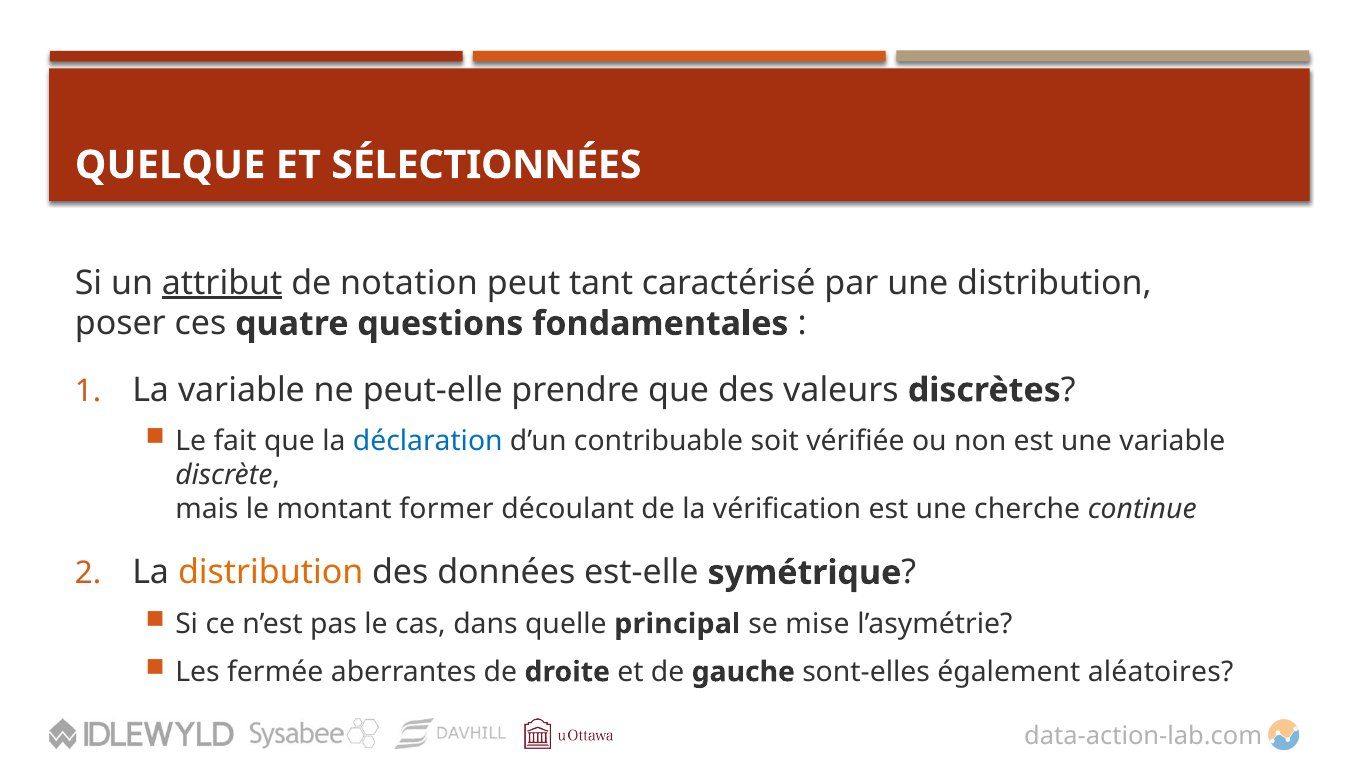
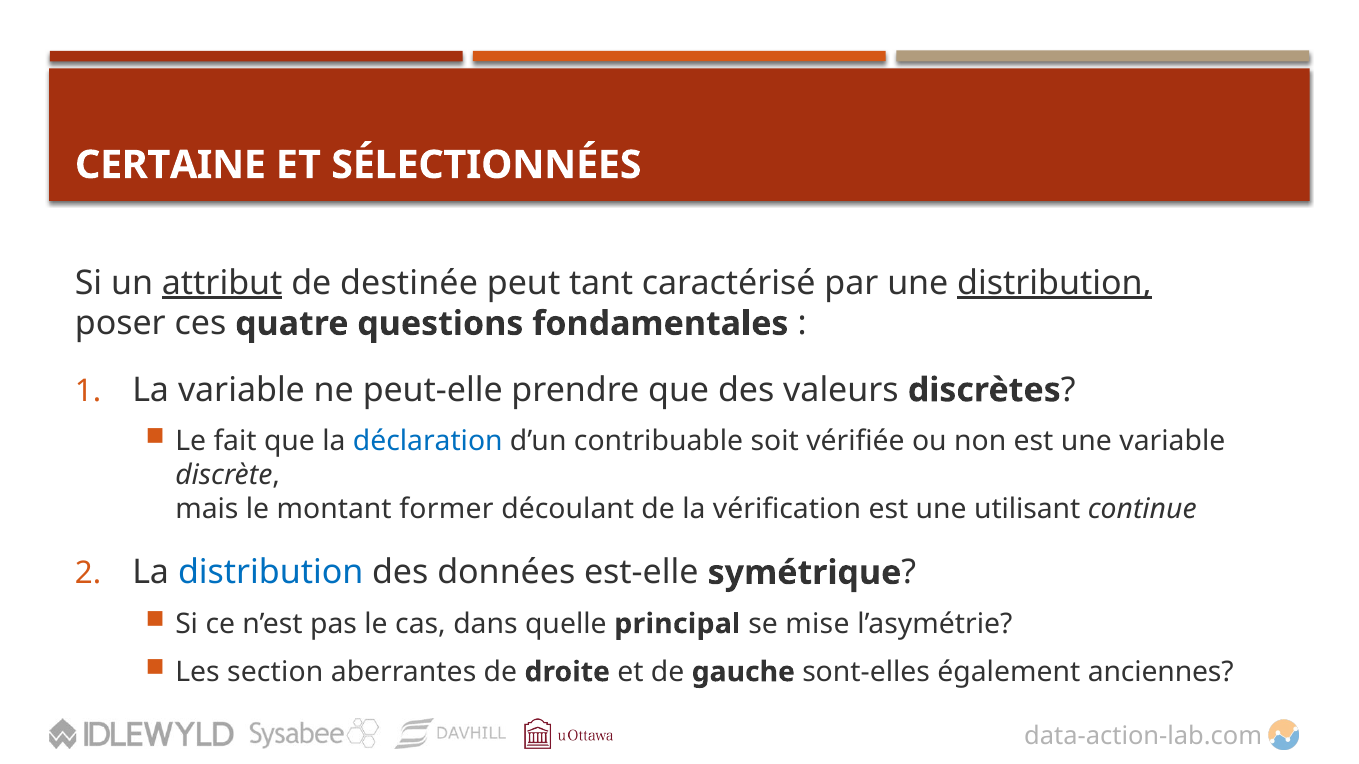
QUELQUE: QUELQUE -> CERTAINE (171, 165)
notation: notation -> destinée (409, 283)
distribution underline: none -> present (1054, 283)
cherche: cherche -> utilisant (1027, 509)
distribution colour: orange -> blue (271, 573)
fermée: fermée -> section (275, 672)
aléatoires: aléatoires -> anciennes (1161, 672)
